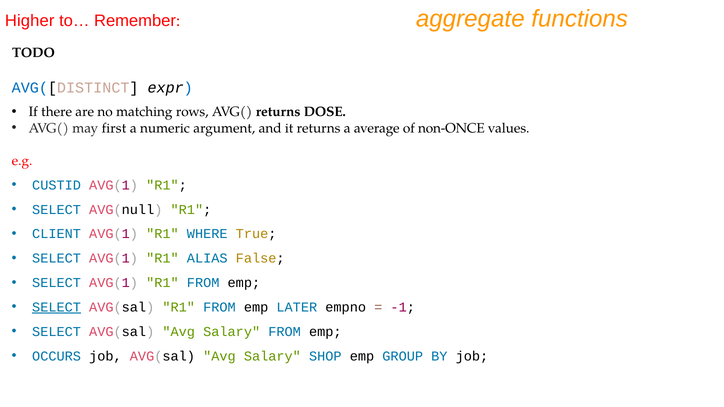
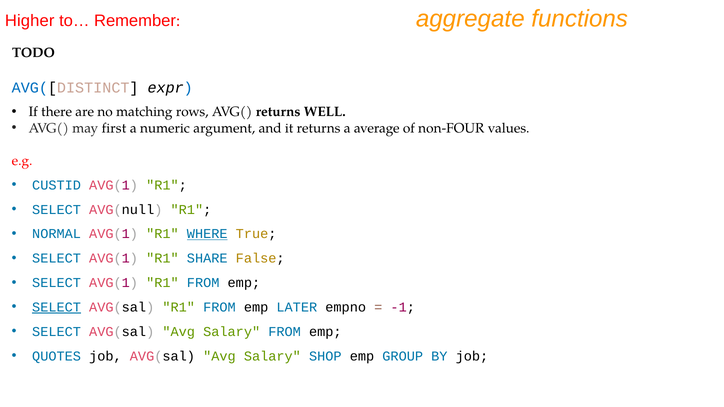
DOSE: DOSE -> WELL (325, 112)
non-ONCE: non-ONCE -> non-FOUR (451, 128)
CLIENT: CLIENT -> NORMAL (57, 234)
WHERE underline: none -> present (207, 234)
ALIAS: ALIAS -> SHARE (207, 259)
OCCURS: OCCURS -> QUOTES (57, 356)
